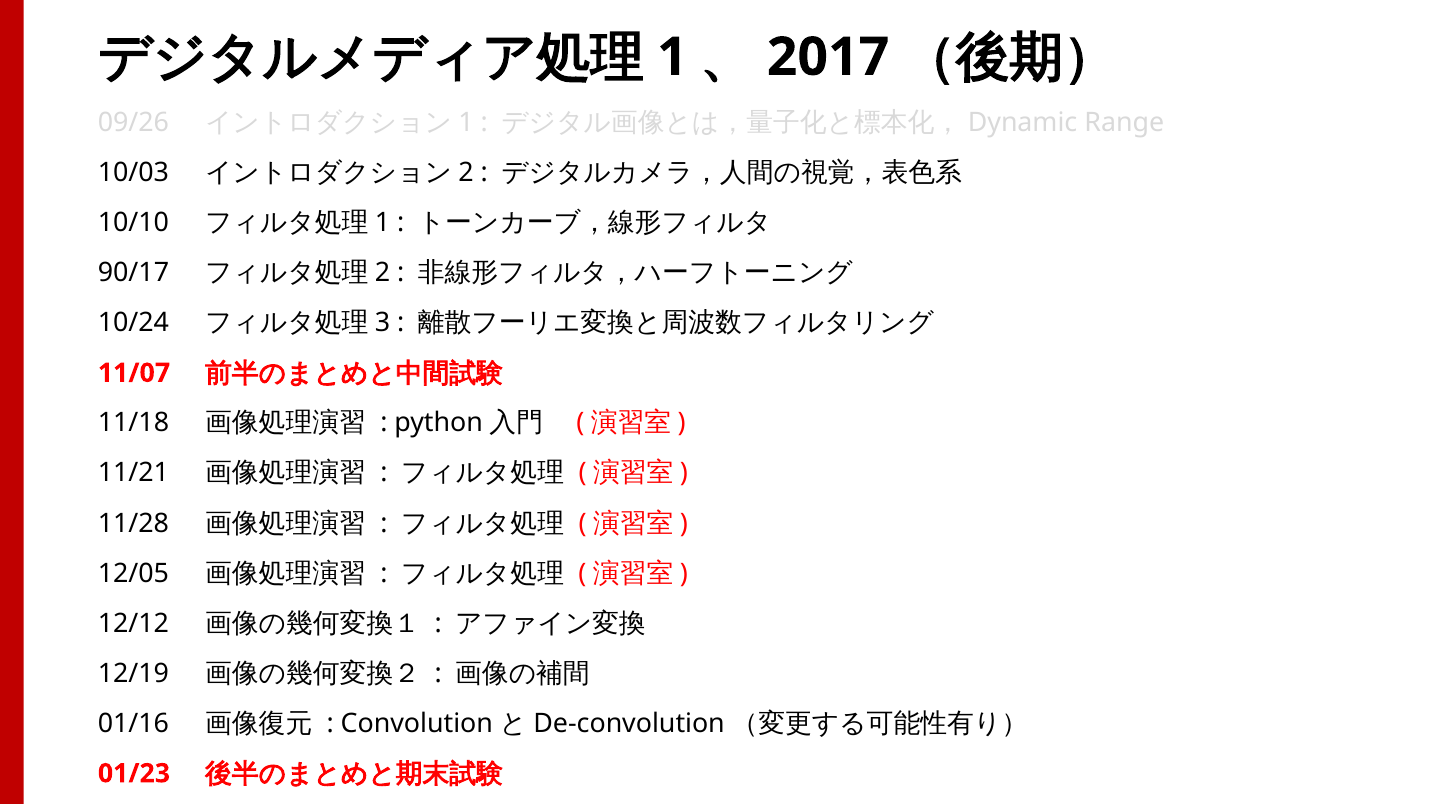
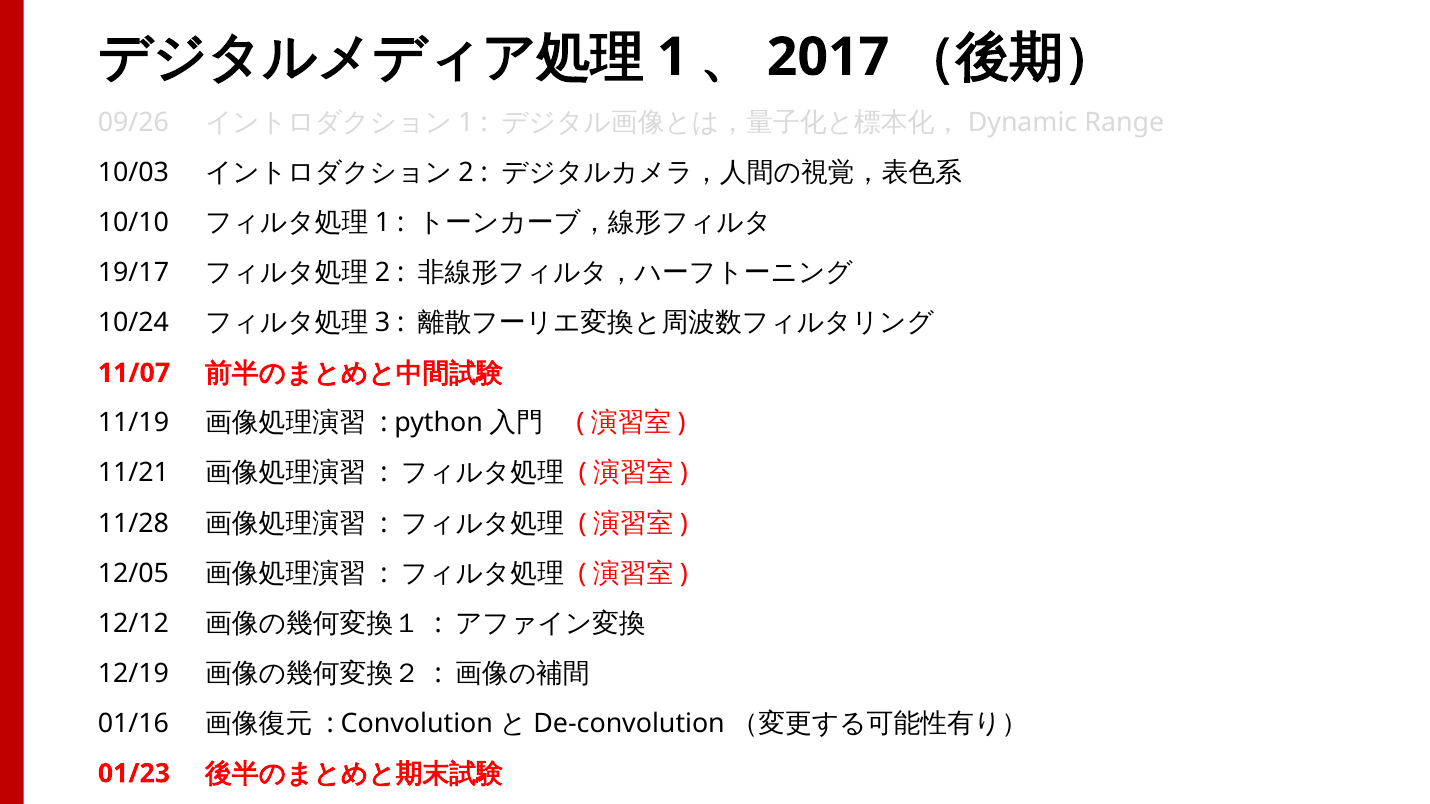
90/17: 90/17 -> 19/17 (133, 273)
11/18: 11/18 -> 11/19 (133, 423)
